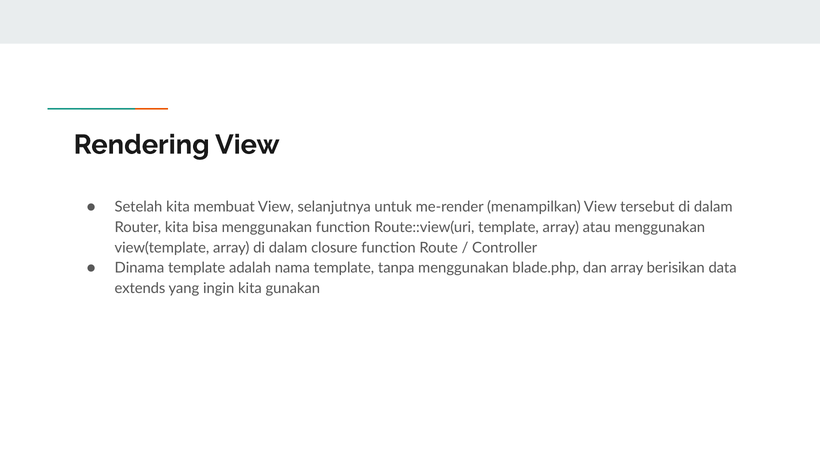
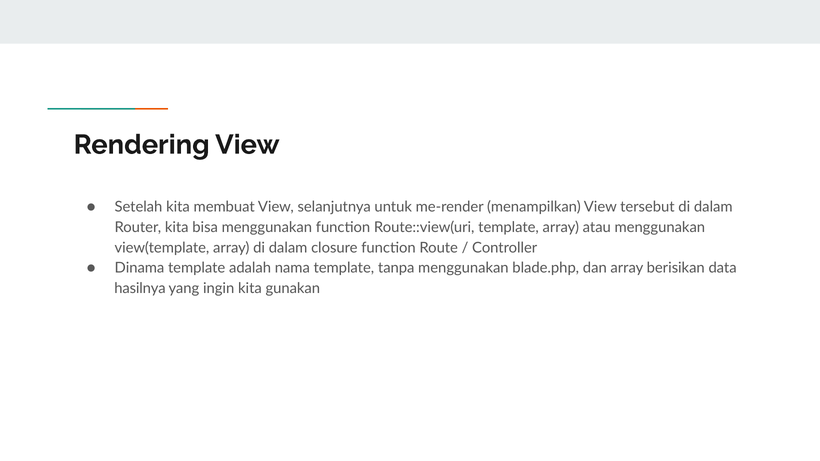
extends: extends -> hasilnya (140, 289)
